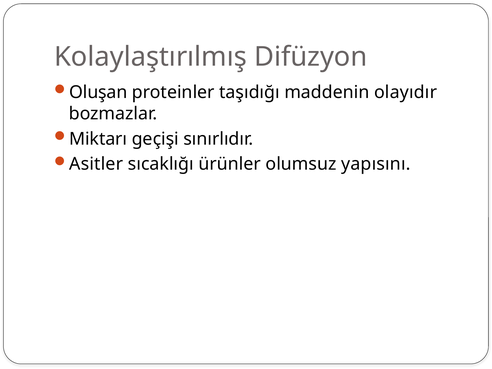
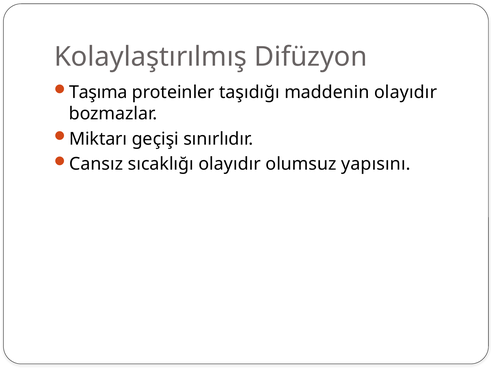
Oluşan: Oluşan -> Taşıma (98, 92)
Asitler: Asitler -> Cansız (96, 164)
sıcaklığı ürünler: ürünler -> olayıdır (230, 164)
